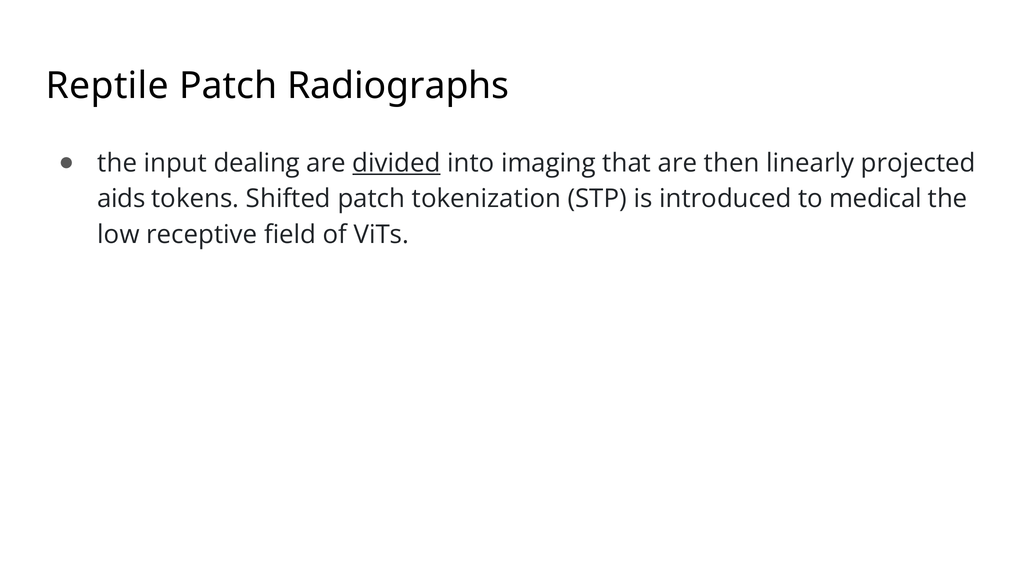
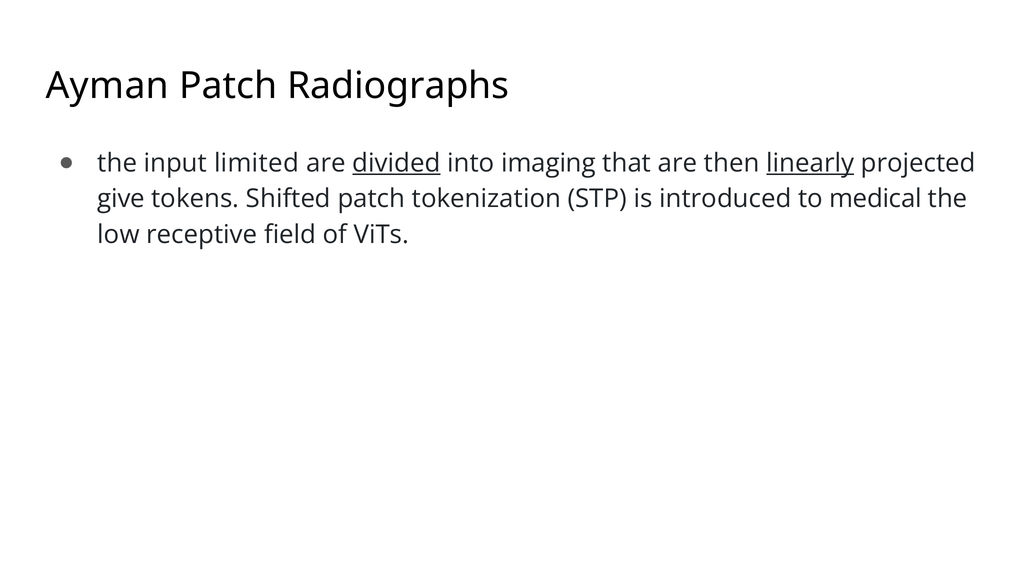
Reptile: Reptile -> Ayman (107, 86)
dealing: dealing -> limited (256, 163)
linearly underline: none -> present (810, 163)
aids: aids -> give (121, 199)
